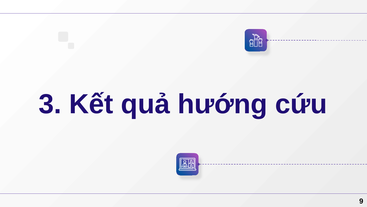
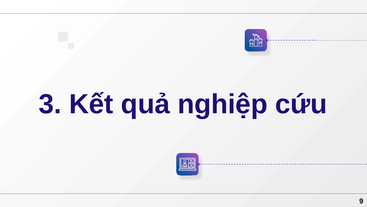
hướng: hướng -> nghiệp (223, 104)
